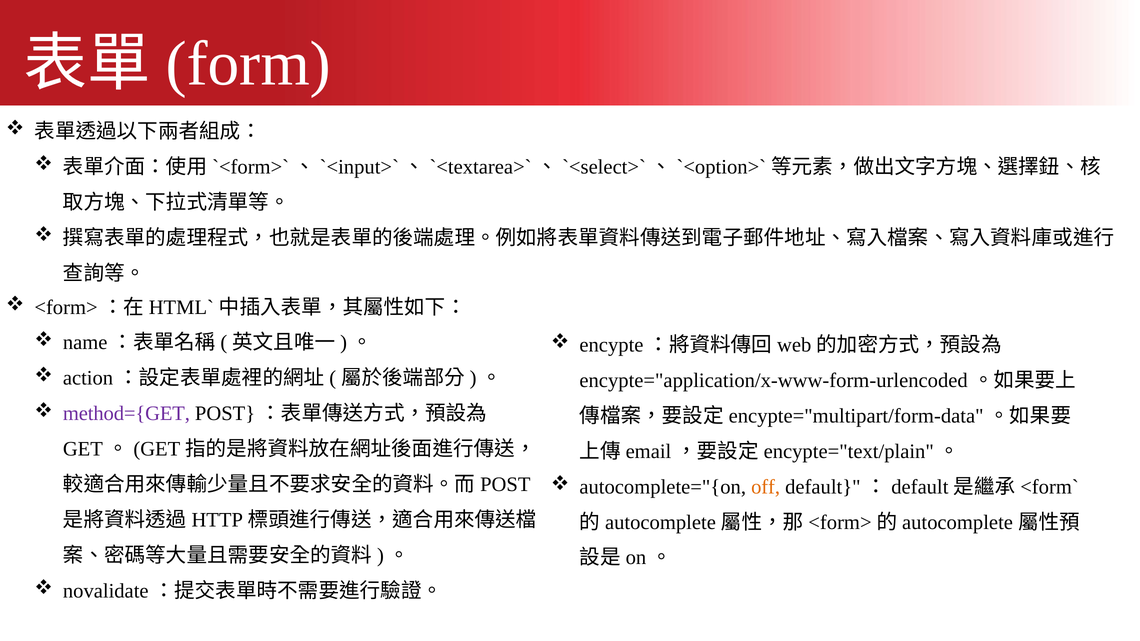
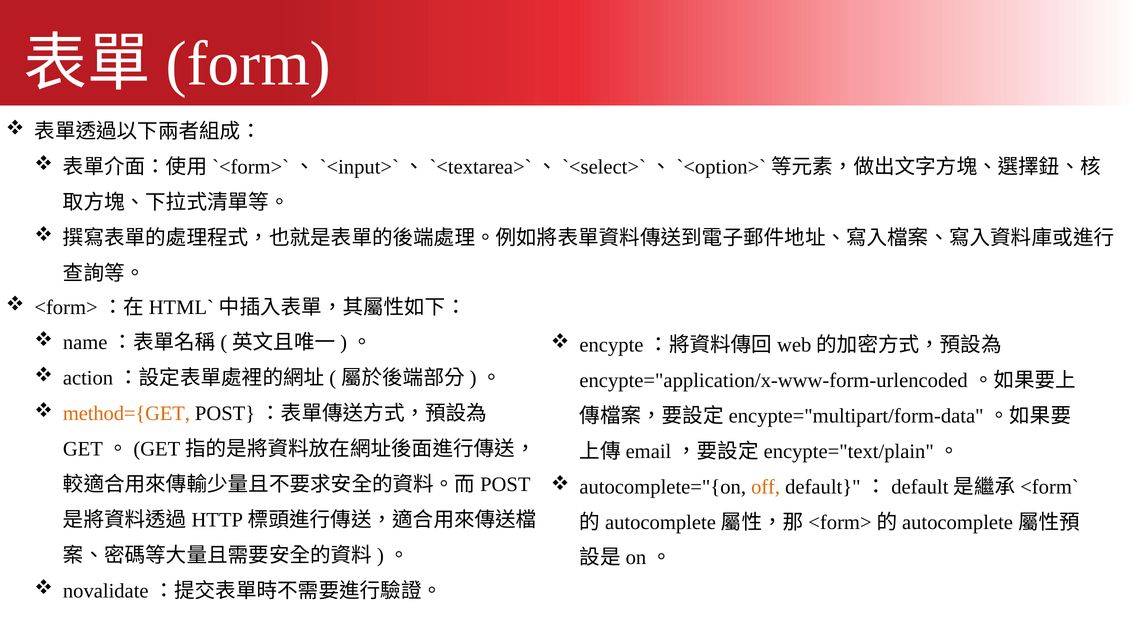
method={GET colour: purple -> orange (126, 414)
